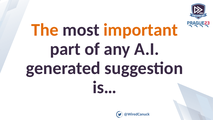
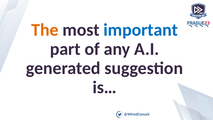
important colour: orange -> blue (141, 30)
